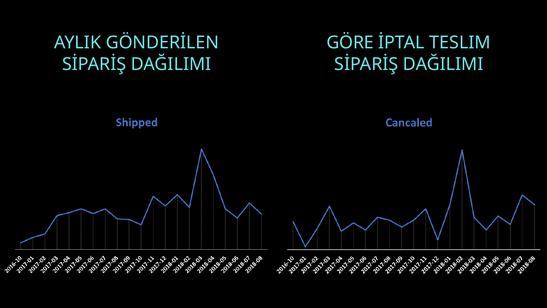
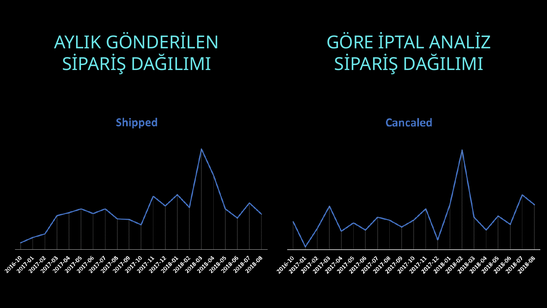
TESLIM: TESLIM -> ANALİZ (460, 43)
